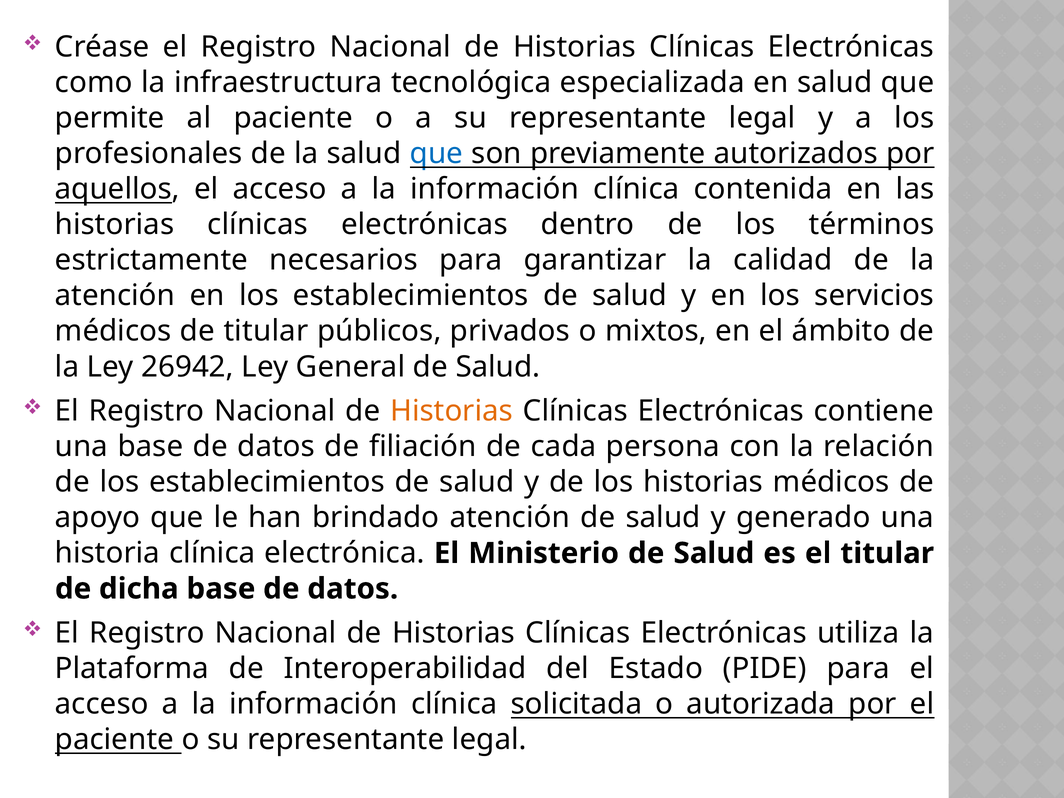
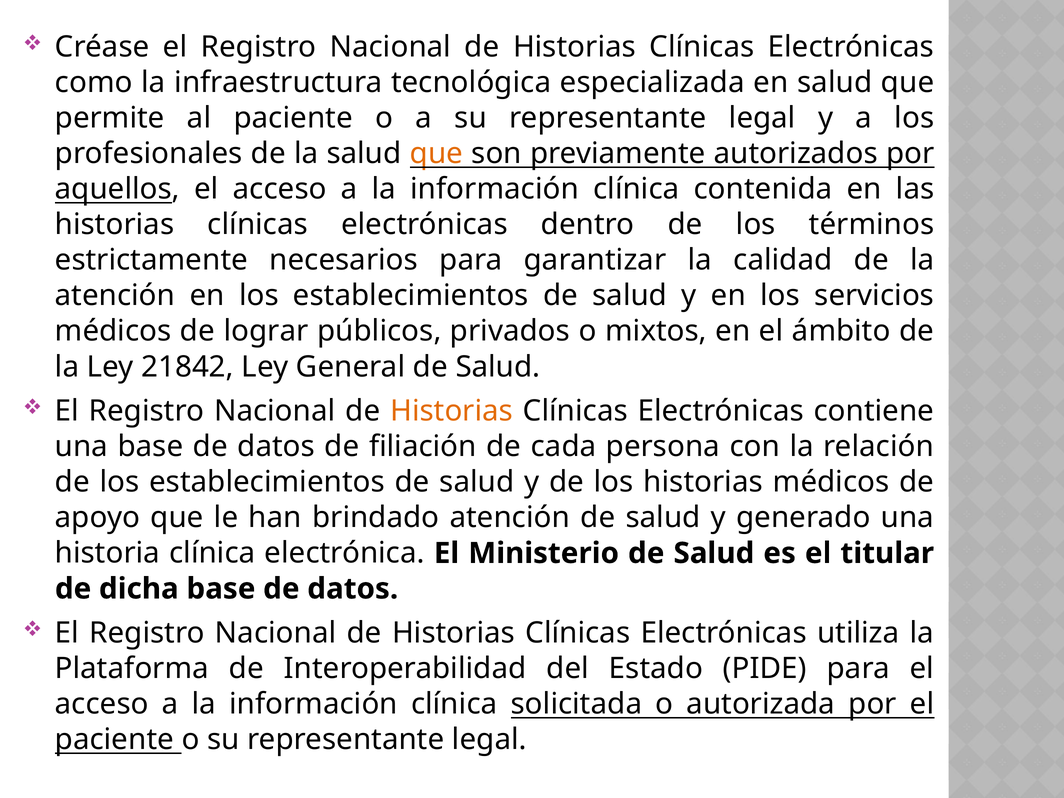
que colour: blue -> orange (437, 154)
de titular: titular -> lograr (266, 331)
26942: 26942 -> 21842 (188, 367)
